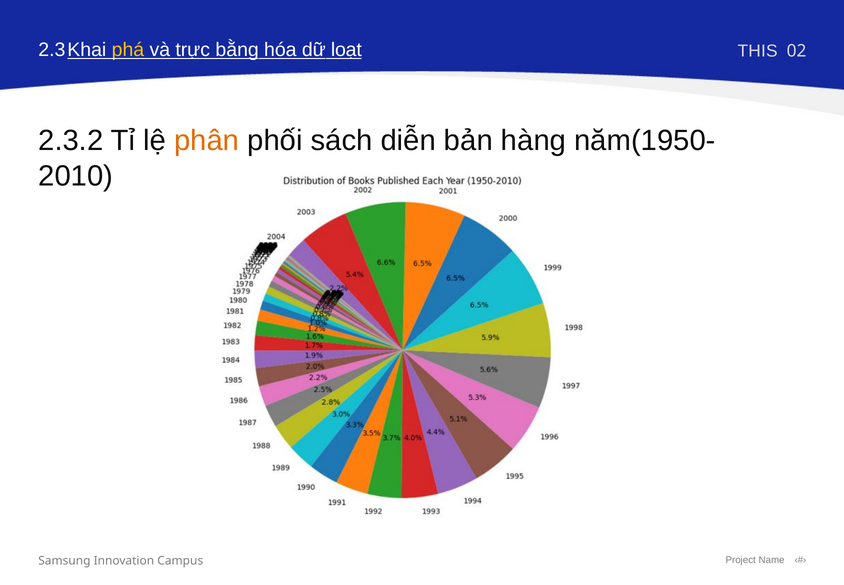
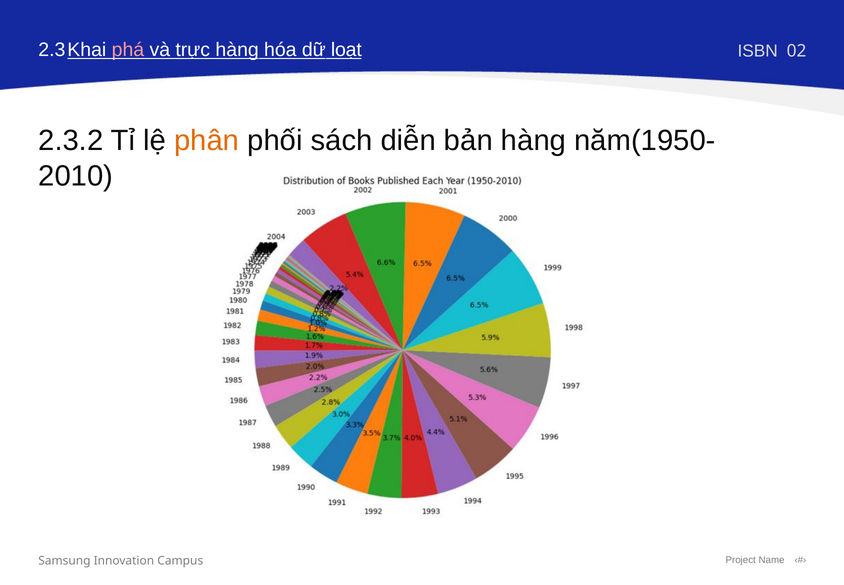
phá colour: yellow -> pink (128, 50)
trực bằng: bằng -> hàng (237, 50)
THIS: THIS -> ISBN (758, 51)
